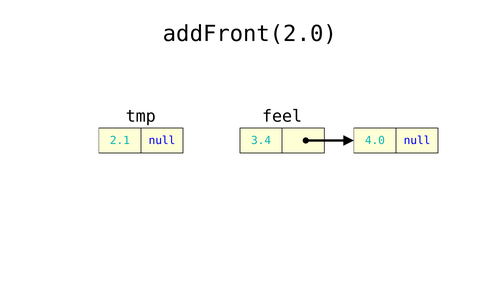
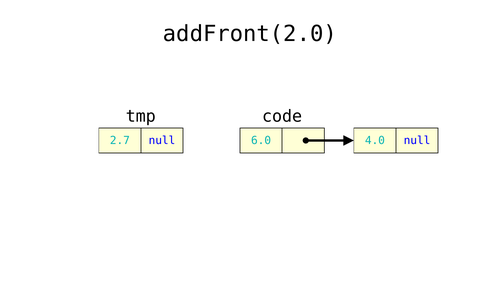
feel: feel -> code (282, 116)
2.1: 2.1 -> 2.7 (120, 141)
3.4: 3.4 -> 6.0 (261, 141)
